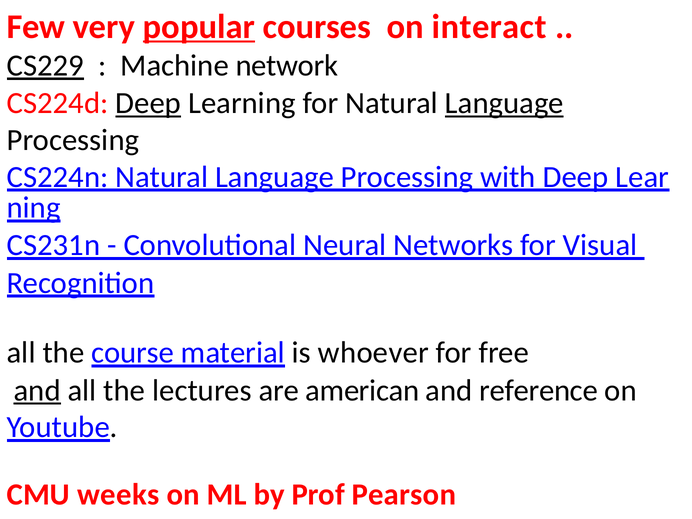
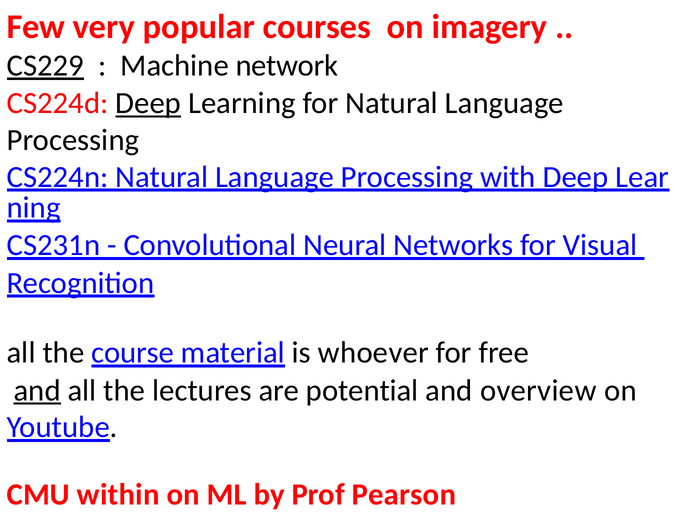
popular underline: present -> none (199, 27)
interact: interact -> imagery (489, 27)
Language underline: present -> none (504, 103)
american: american -> potential (362, 390)
reference: reference -> overview (538, 390)
weeks: weeks -> within (118, 495)
